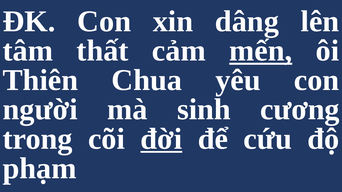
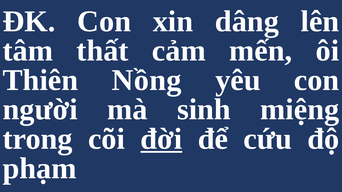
mến underline: present -> none (261, 51)
Chua: Chua -> Nồng (147, 80)
cương: cương -> miệng (300, 110)
